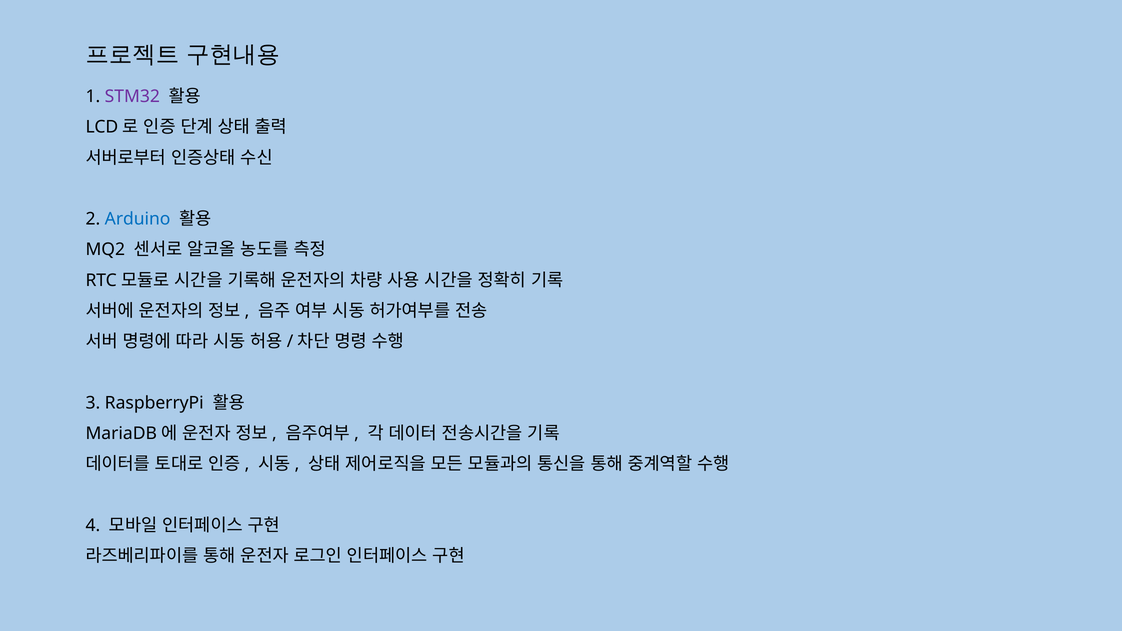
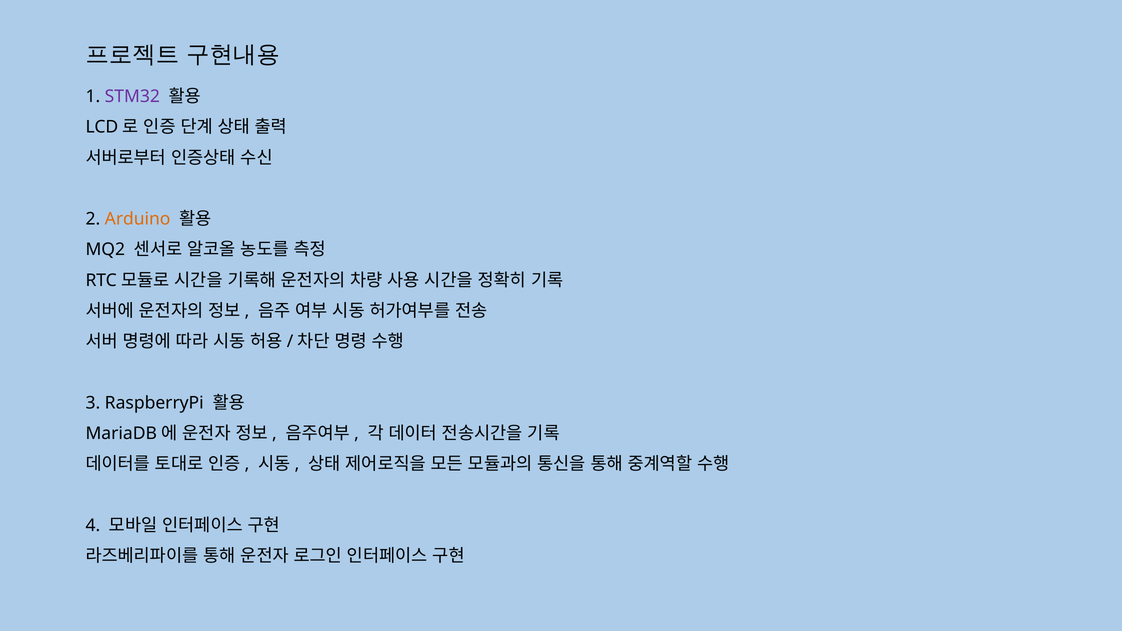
Arduino colour: blue -> orange (138, 219)
